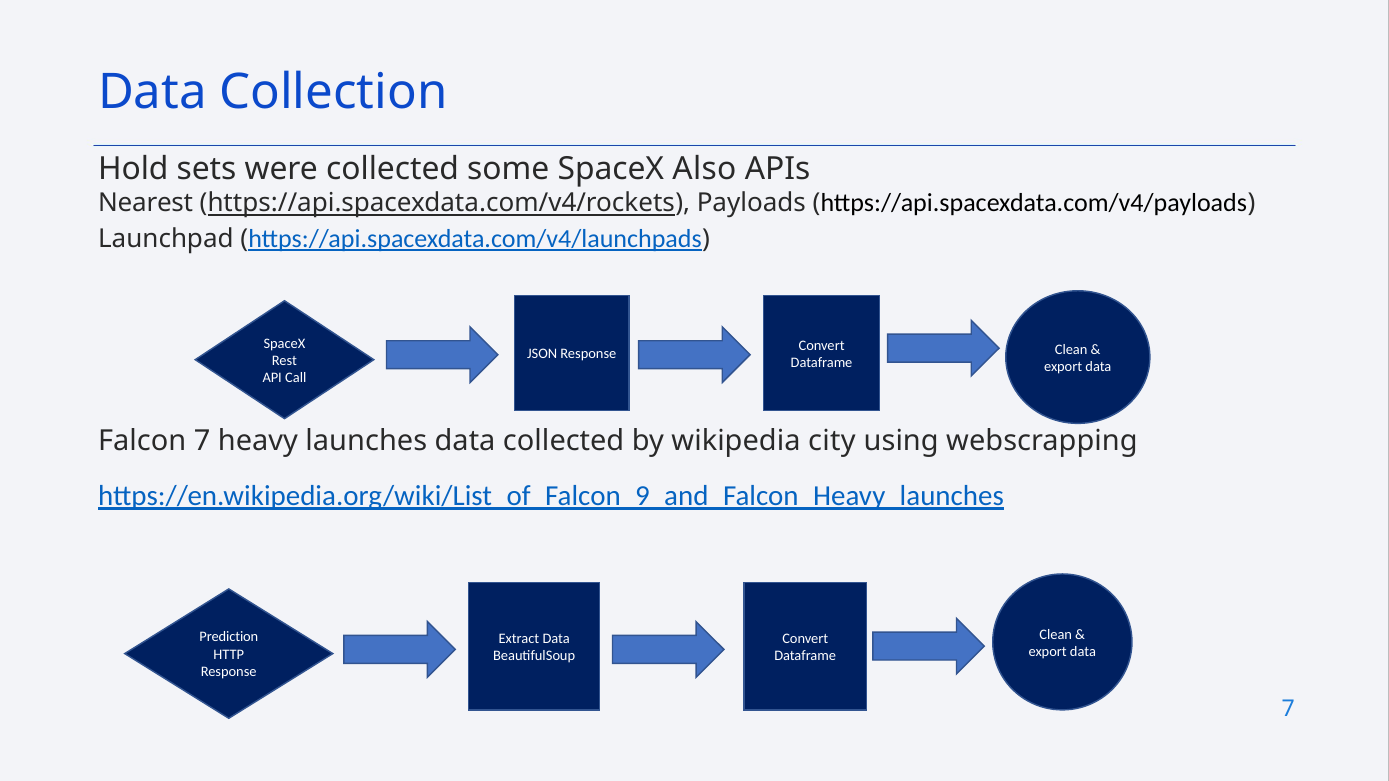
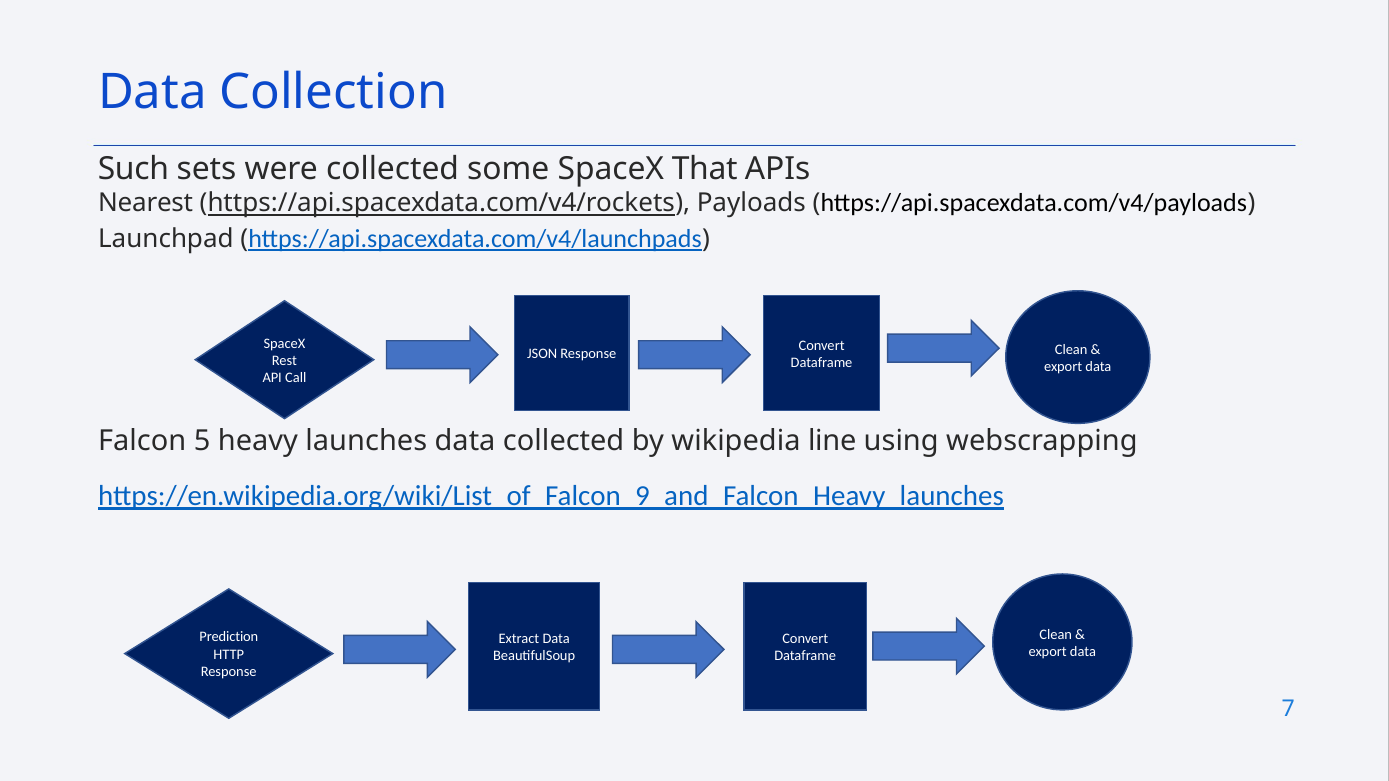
Hold: Hold -> Such (133, 169)
Also: Also -> That (705, 169)
Falcon 7: 7 -> 5 (202, 441)
city: city -> line (832, 441)
